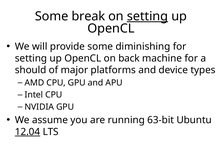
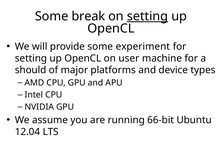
diminishing: diminishing -> experiment (143, 47)
back: back -> user (129, 58)
63-bit: 63-bit -> 66-bit (161, 120)
12.04 underline: present -> none (28, 132)
